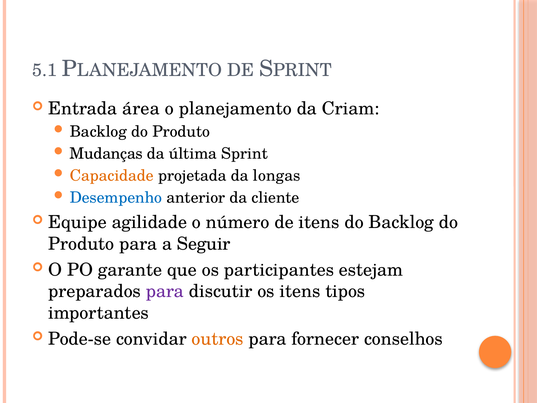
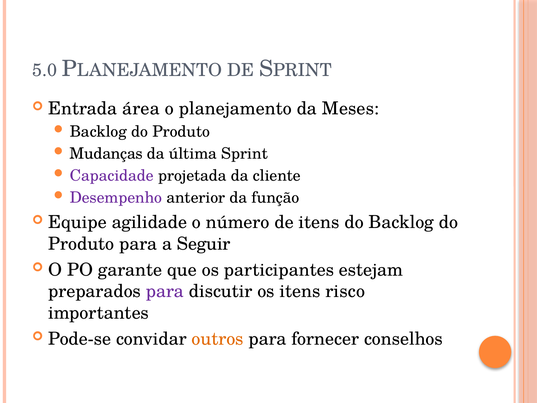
5.1: 5.1 -> 5.0 (45, 70)
Criam: Criam -> Meses (351, 109)
Capacidade colour: orange -> purple (112, 176)
longas: longas -> cliente (277, 176)
Desempenho colour: blue -> purple (116, 197)
cliente: cliente -> função (275, 197)
tipos: tipos -> risco (345, 291)
